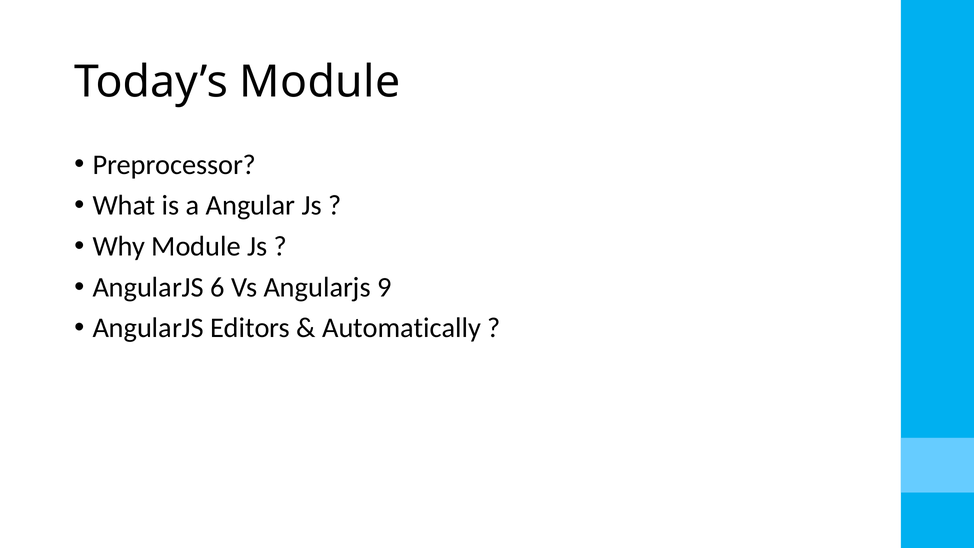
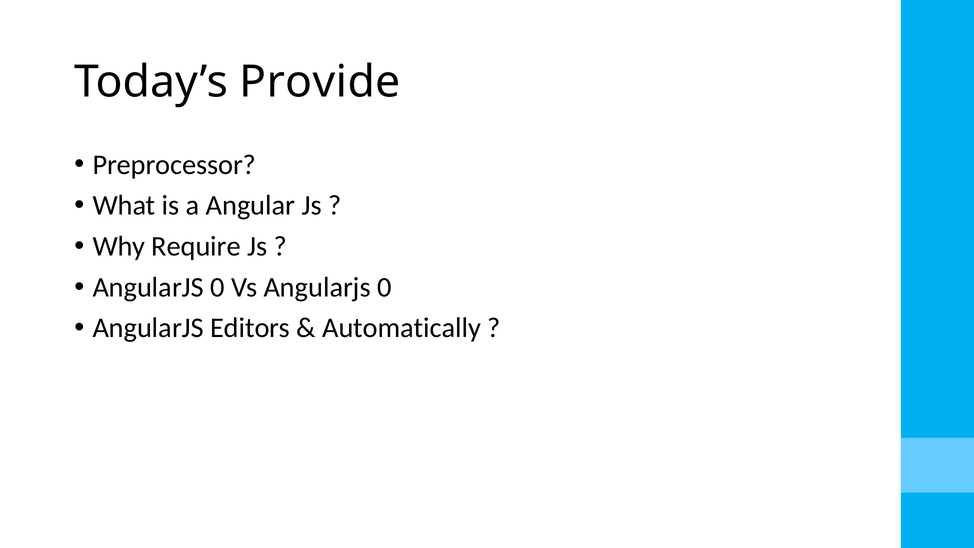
Today’s Module: Module -> Provide (320, 82)
Why Module: Module -> Require (196, 246)
6: 6 -> 0 (218, 287)
Vs Angularjs 9: 9 -> 0 (384, 287)
